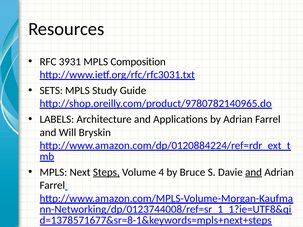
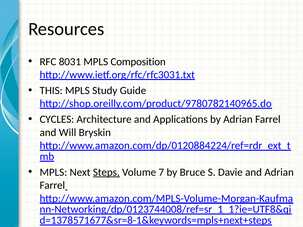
3931: 3931 -> 8031 (70, 62)
SETS: SETS -> THIS (51, 91)
LABELS: LABELS -> CYCLES (57, 119)
4: 4 -> 7 (161, 172)
and underline: present -> none (254, 172)
